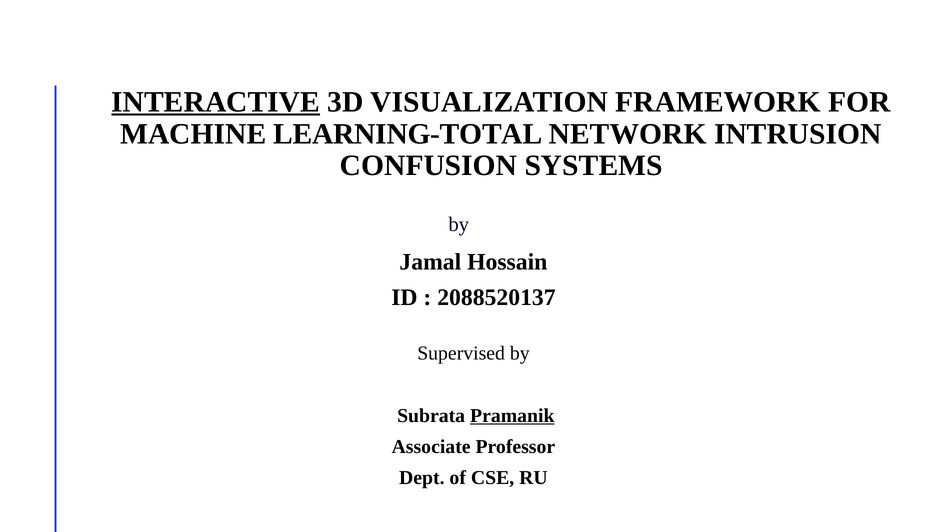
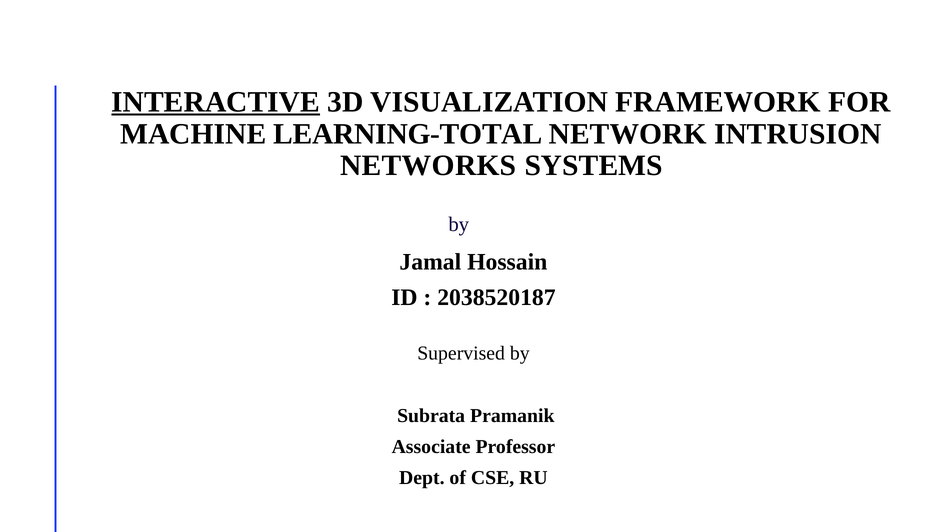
CONFUSION: CONFUSION -> NETWORKS (428, 166)
2088520137: 2088520137 -> 2038520187 (496, 298)
Pramanik underline: present -> none (512, 416)
